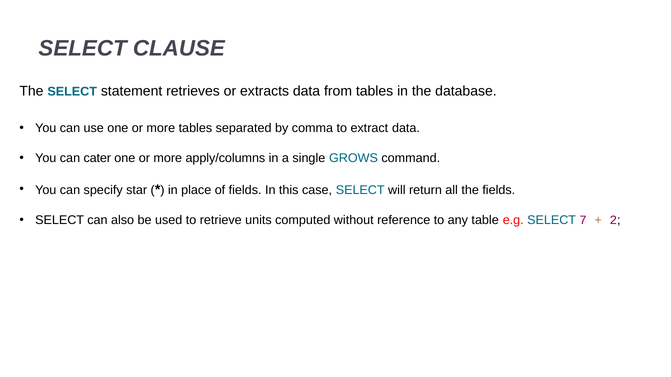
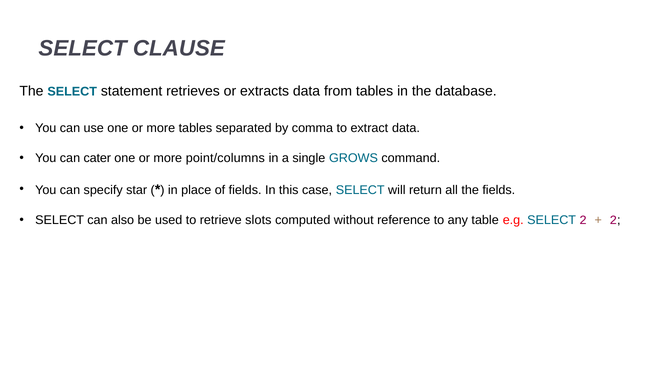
apply/columns: apply/columns -> point/columns (225, 158)
units: units -> slots (258, 221)
SELECT 7: 7 -> 2 (583, 221)
